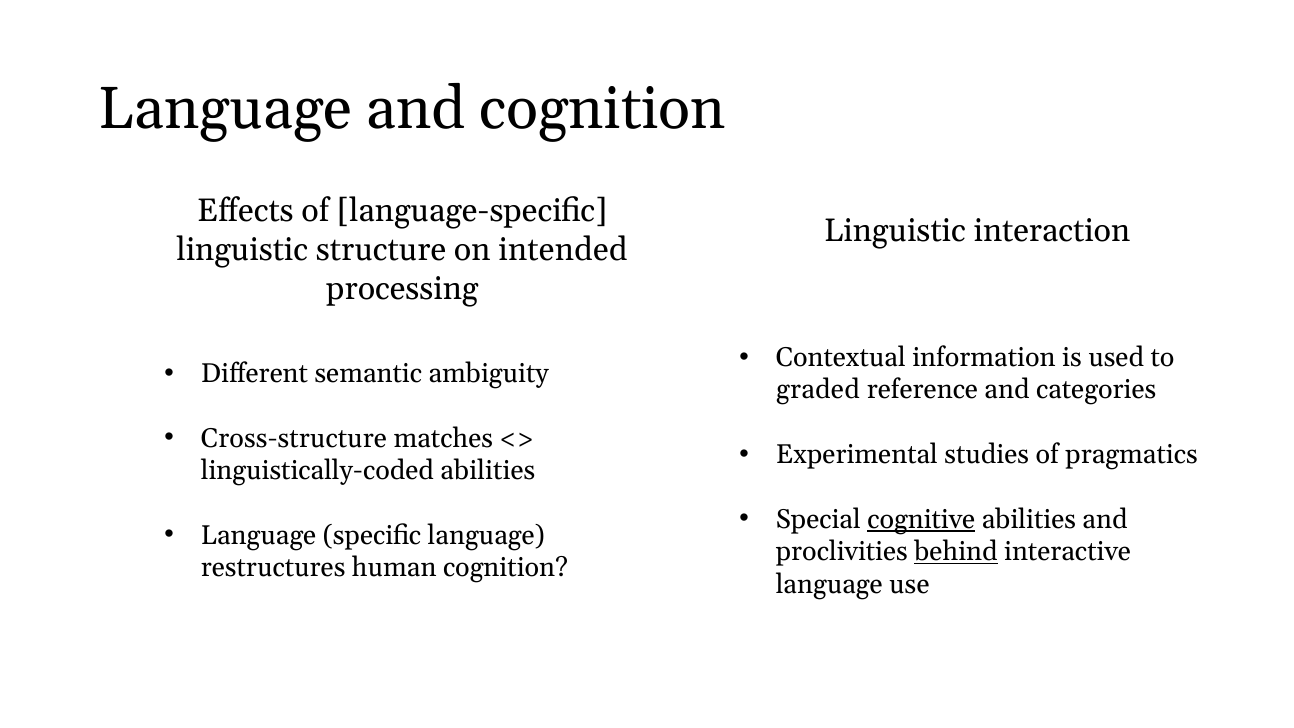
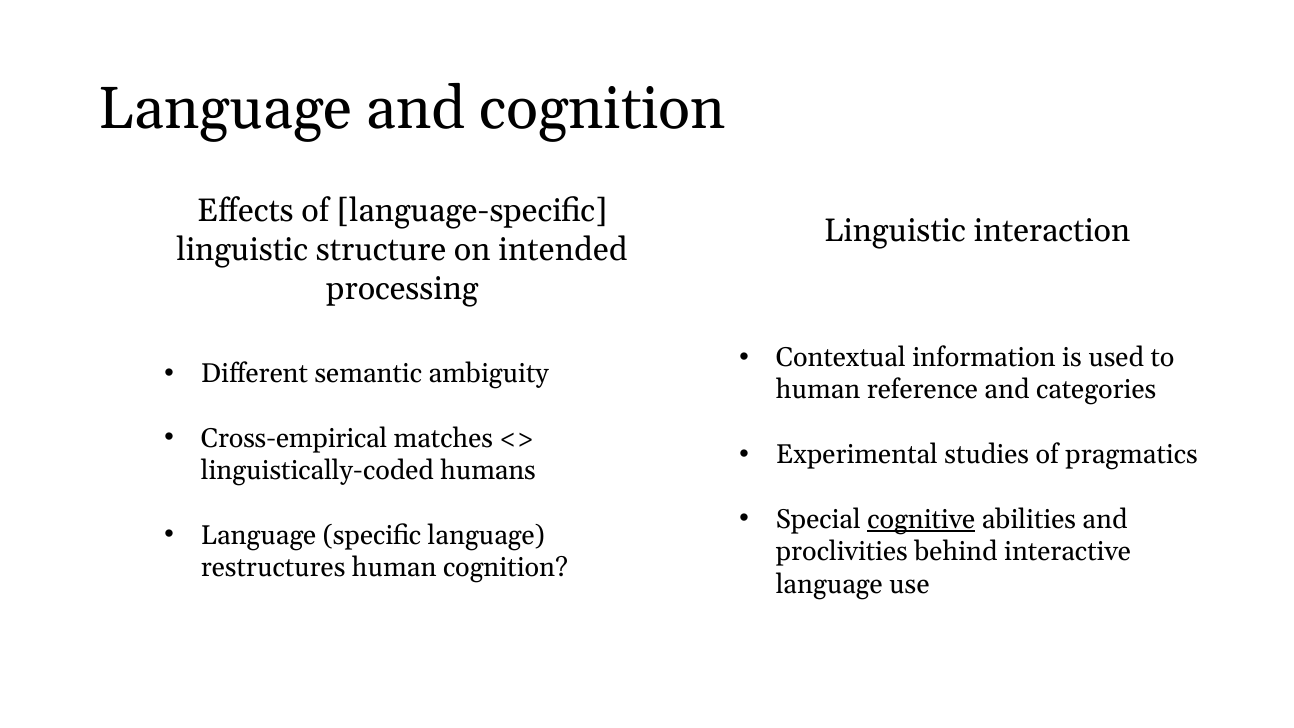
graded: graded -> human (818, 390)
Cross-structure: Cross-structure -> Cross-empirical (294, 438)
linguistically-coded abilities: abilities -> humans (488, 471)
behind underline: present -> none (956, 552)
